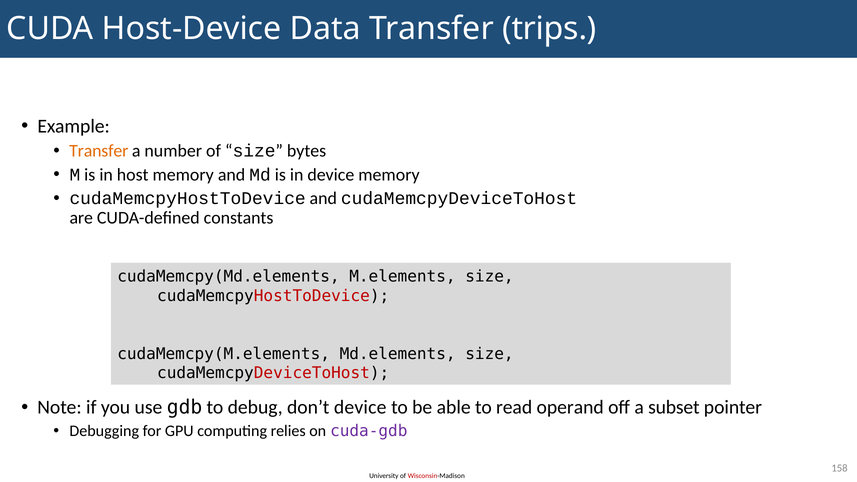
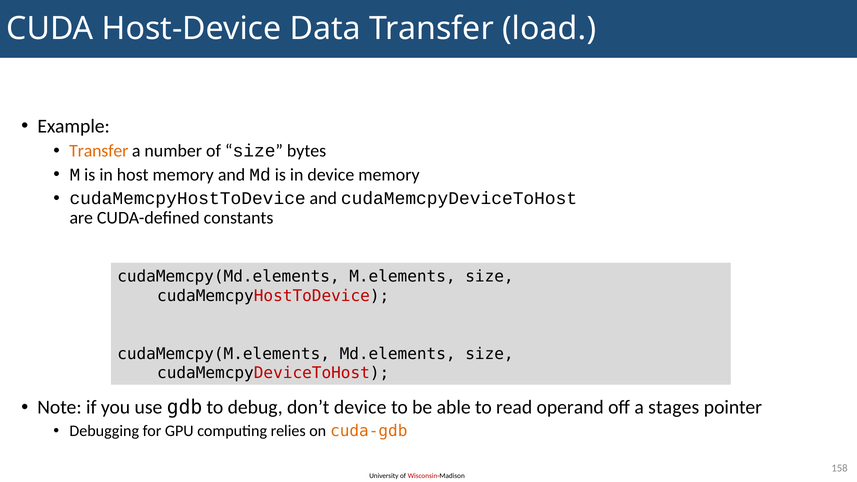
trips: trips -> load (549, 29)
subset: subset -> stages (674, 407)
cuda-gdb colour: purple -> orange (369, 431)
